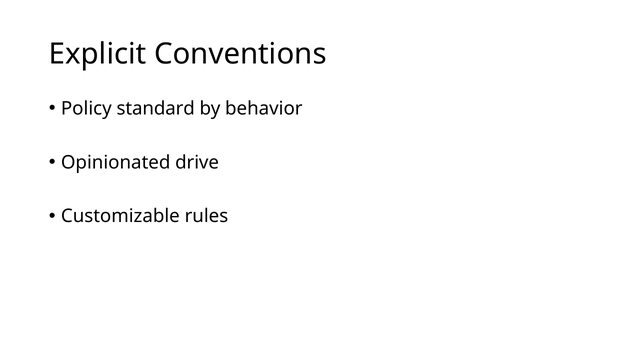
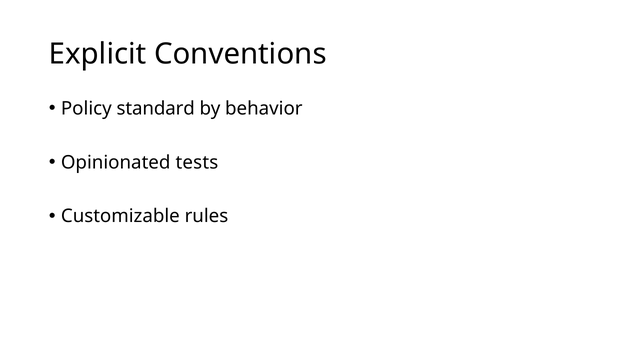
drive: drive -> tests (197, 162)
